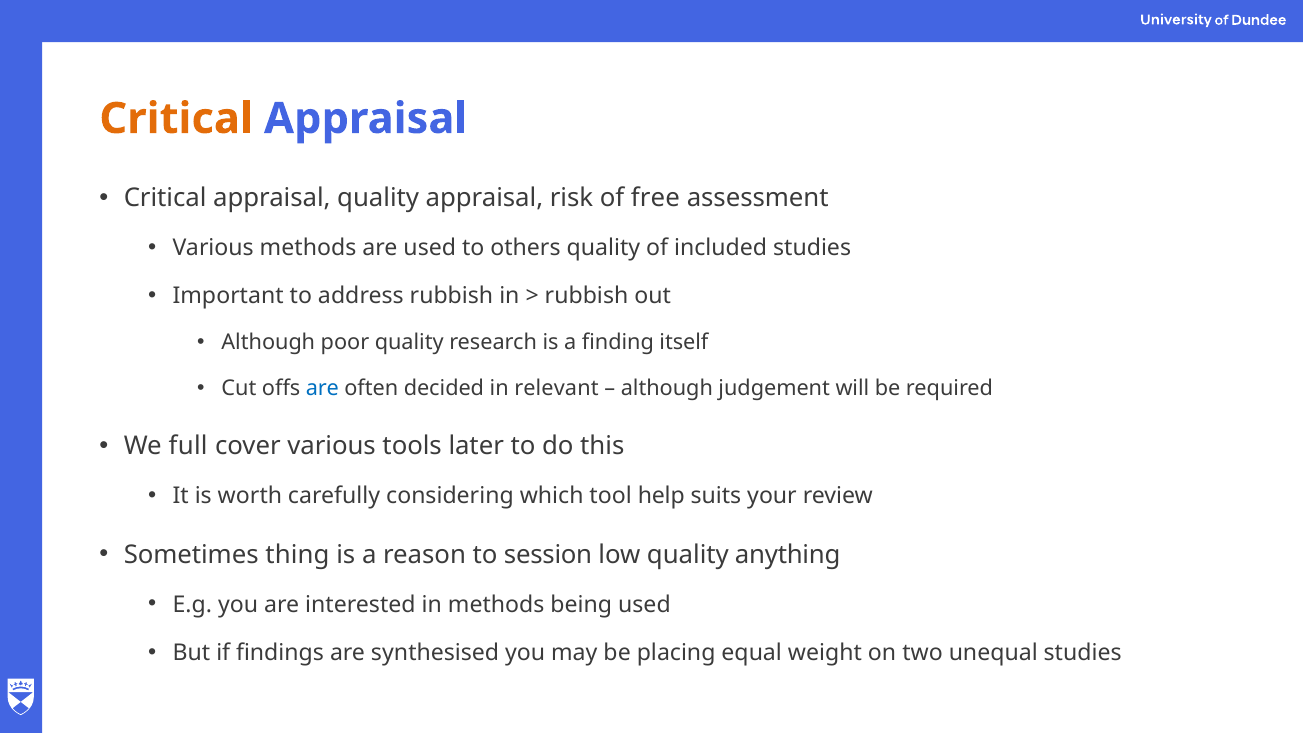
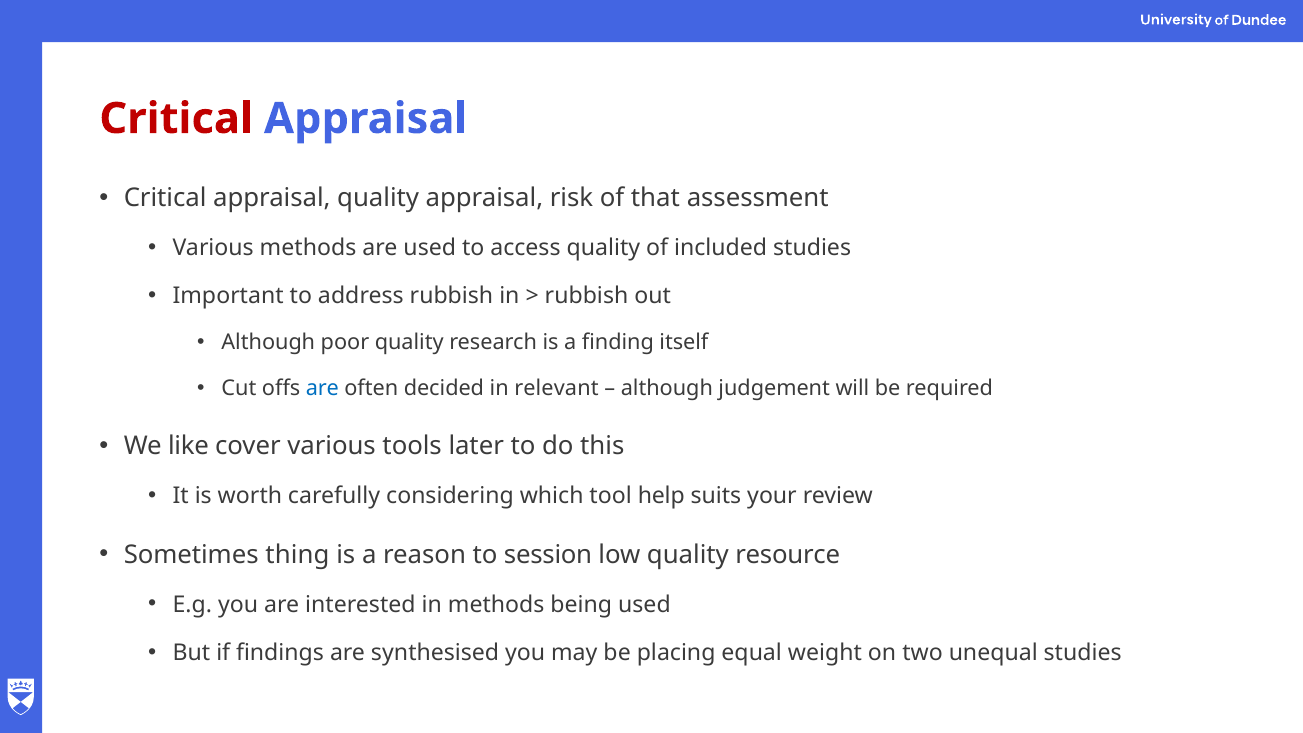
Critical colour: orange -> red (176, 119)
free: free -> that (655, 198)
others: others -> access (525, 248)
full: full -> like (188, 446)
anything: anything -> resource (788, 555)
